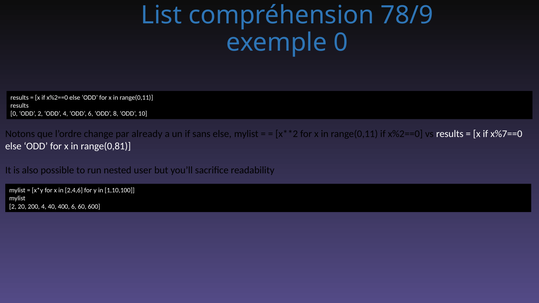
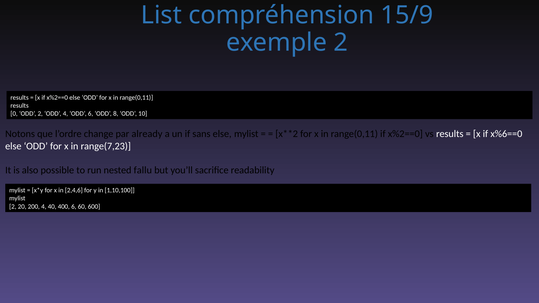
78/9: 78/9 -> 15/9 (407, 15)
exemple 0: 0 -> 2 (341, 42)
x%7==0: x%7==0 -> x%6==0 (506, 134)
range(0,81: range(0,81 -> range(7,23 (106, 146)
user: user -> fallu (143, 170)
